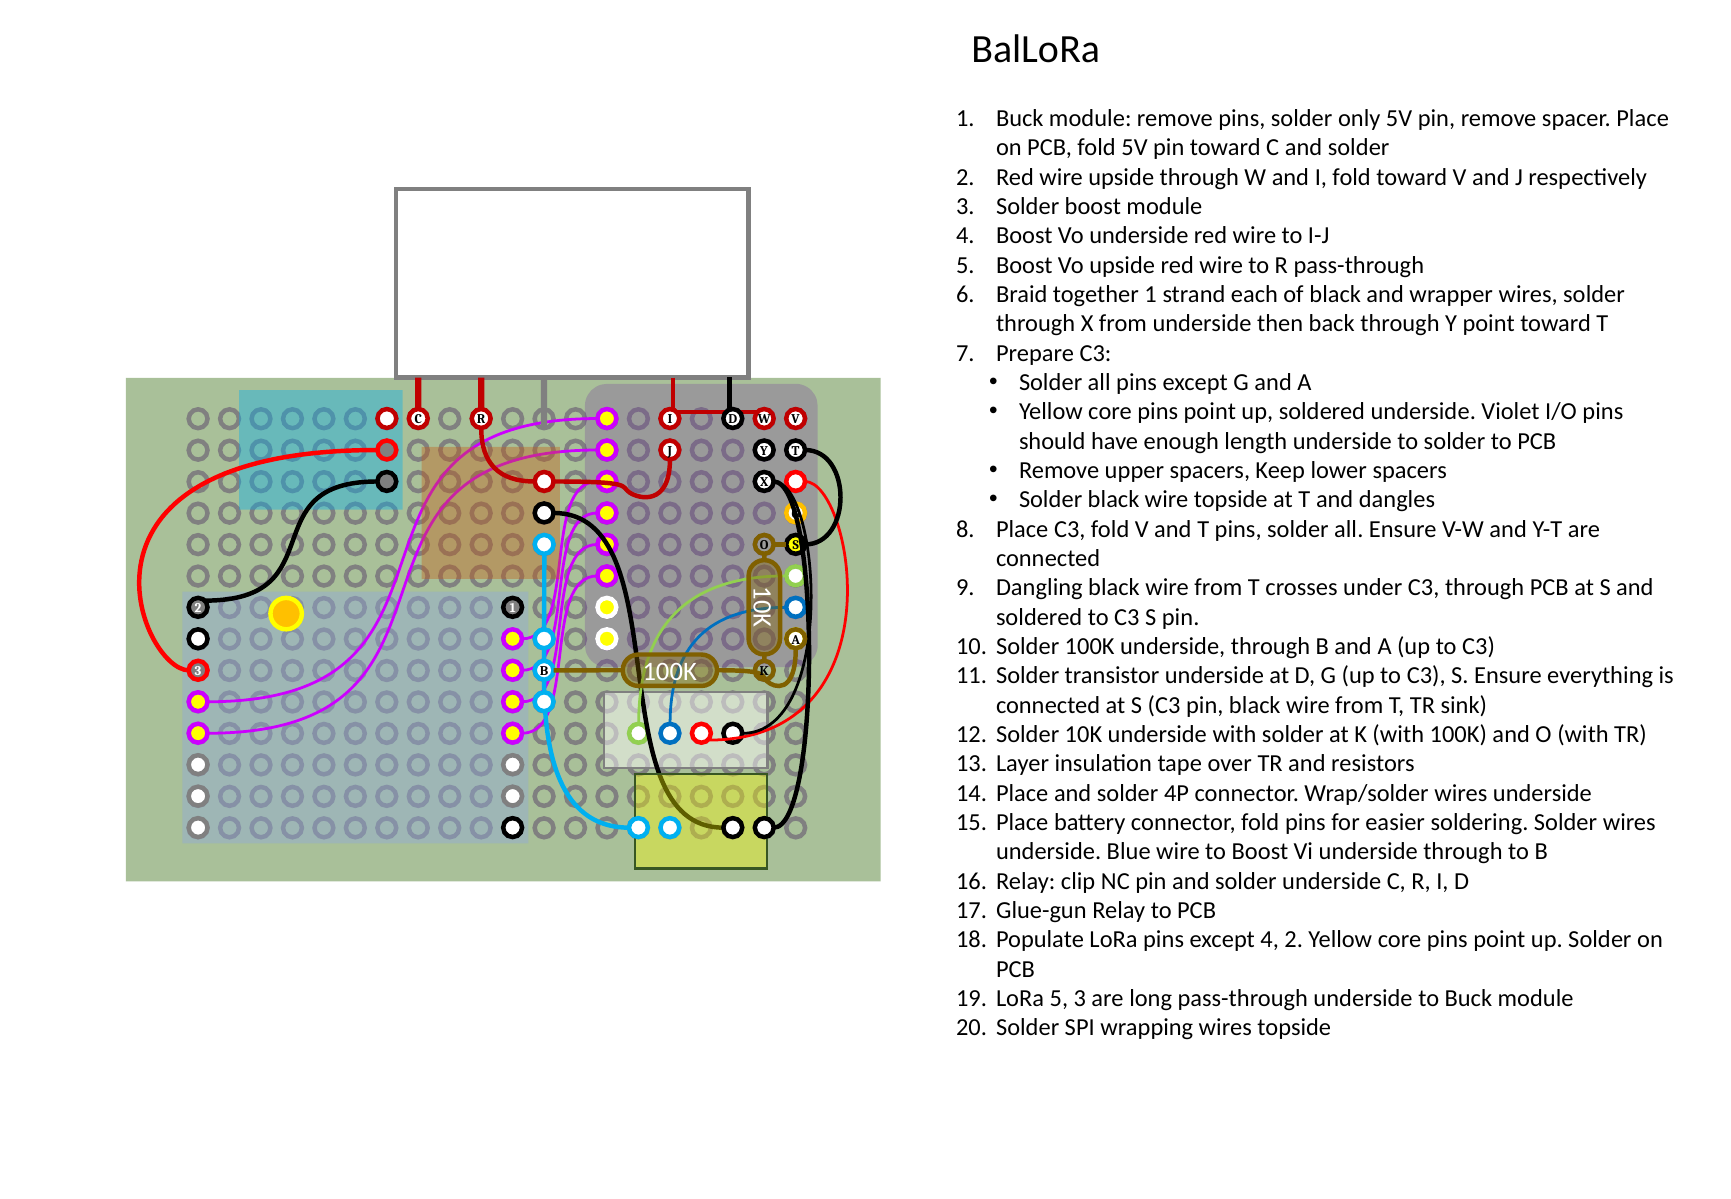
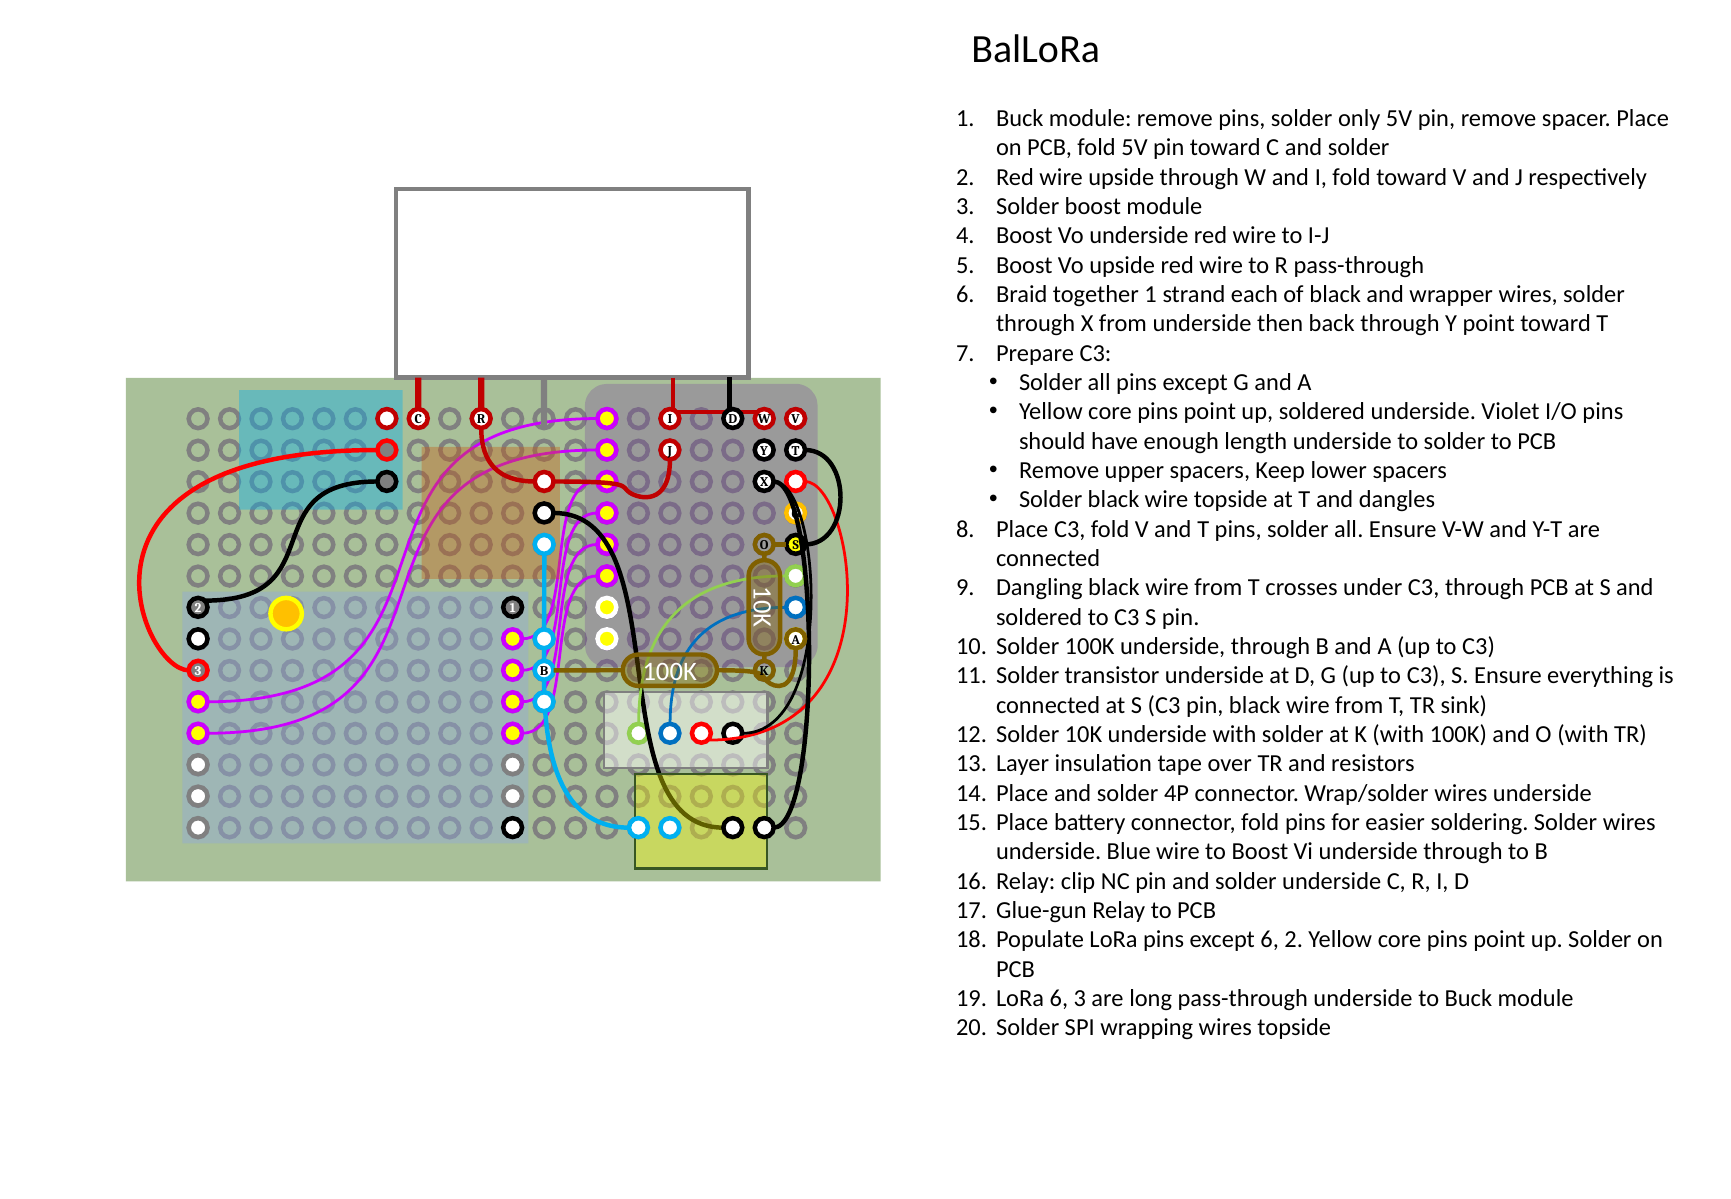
except 4: 4 -> 6 (1270, 939)
LoRa 5: 5 -> 6 (1059, 998)
